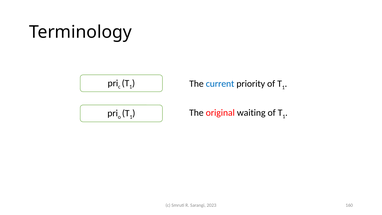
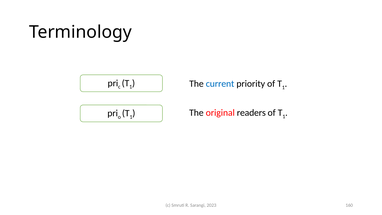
waiting: waiting -> readers (251, 113)
